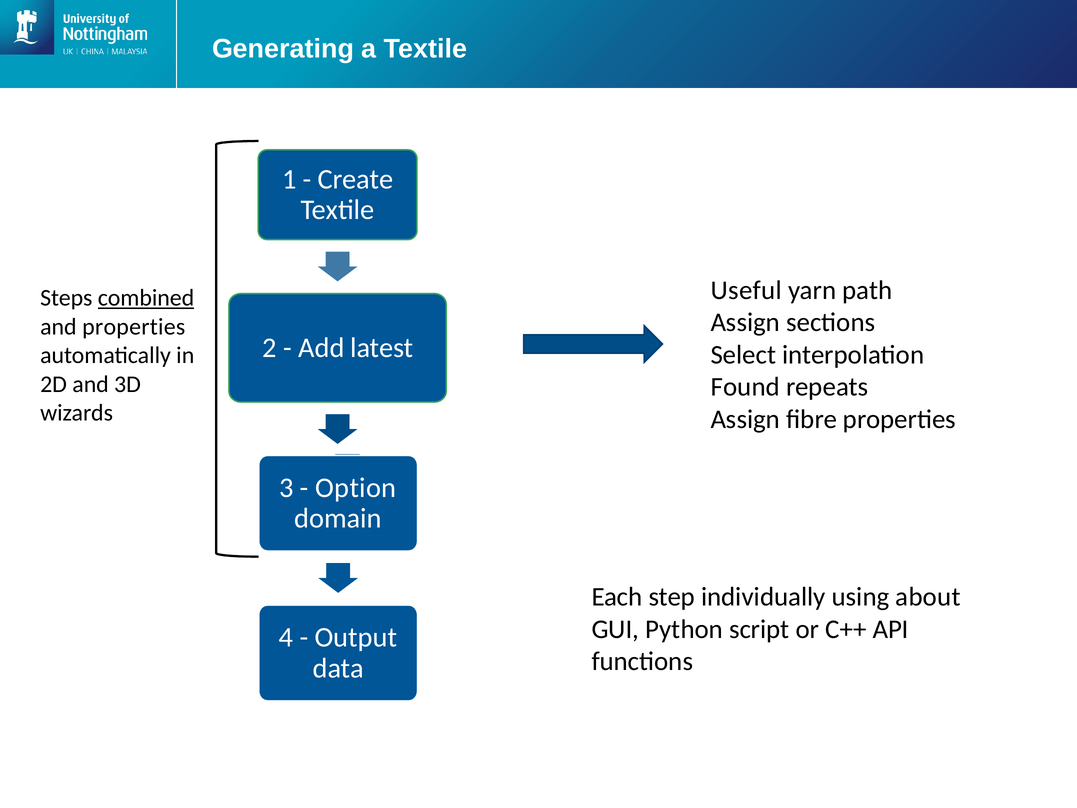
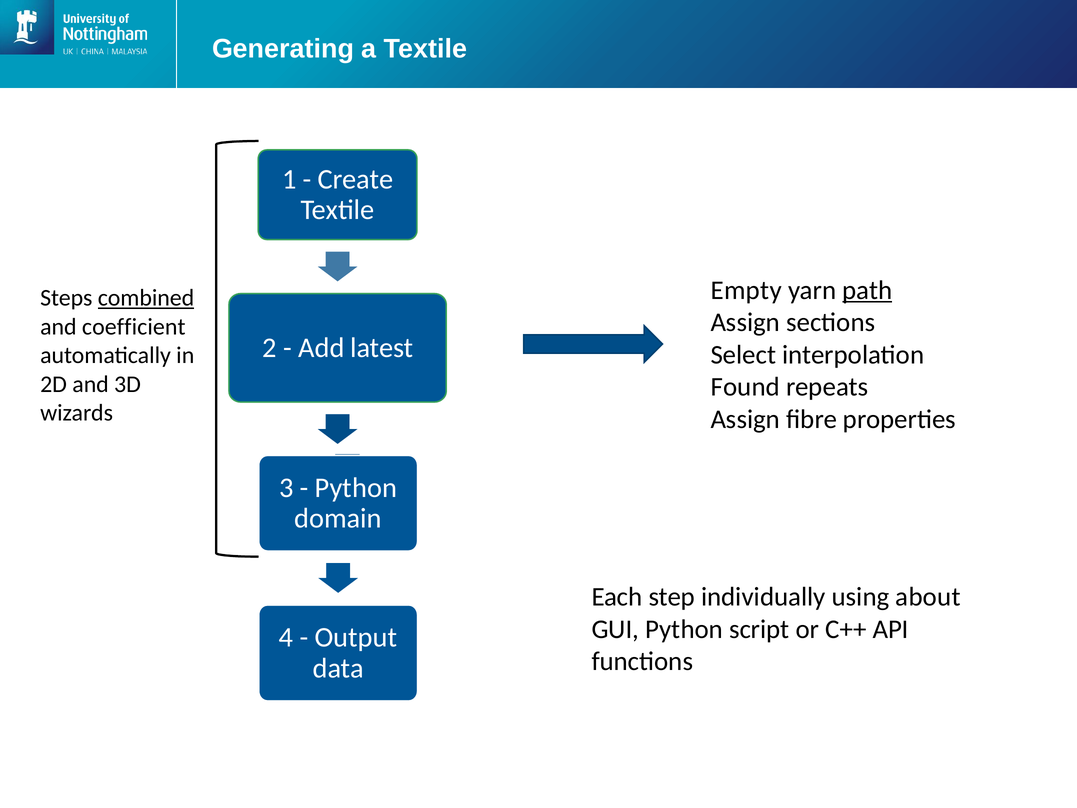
Useful: Useful -> Empty (746, 290)
path underline: none -> present (867, 290)
and properties: properties -> coefficient (134, 327)
Option: Option -> Python (356, 488)
